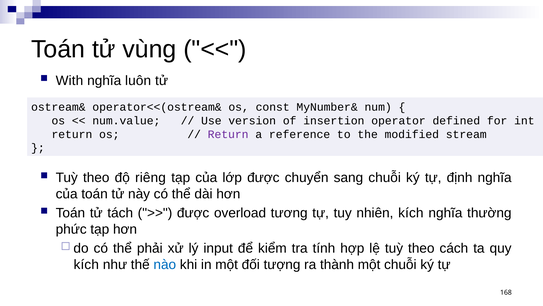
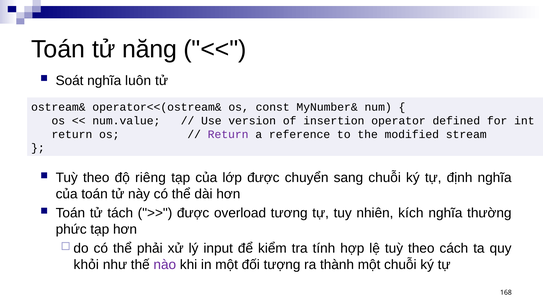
vùng: vùng -> năng (150, 49)
With: With -> Soát (70, 80)
kích: kích -> khỏi (86, 264)
nào colour: blue -> purple (165, 264)
